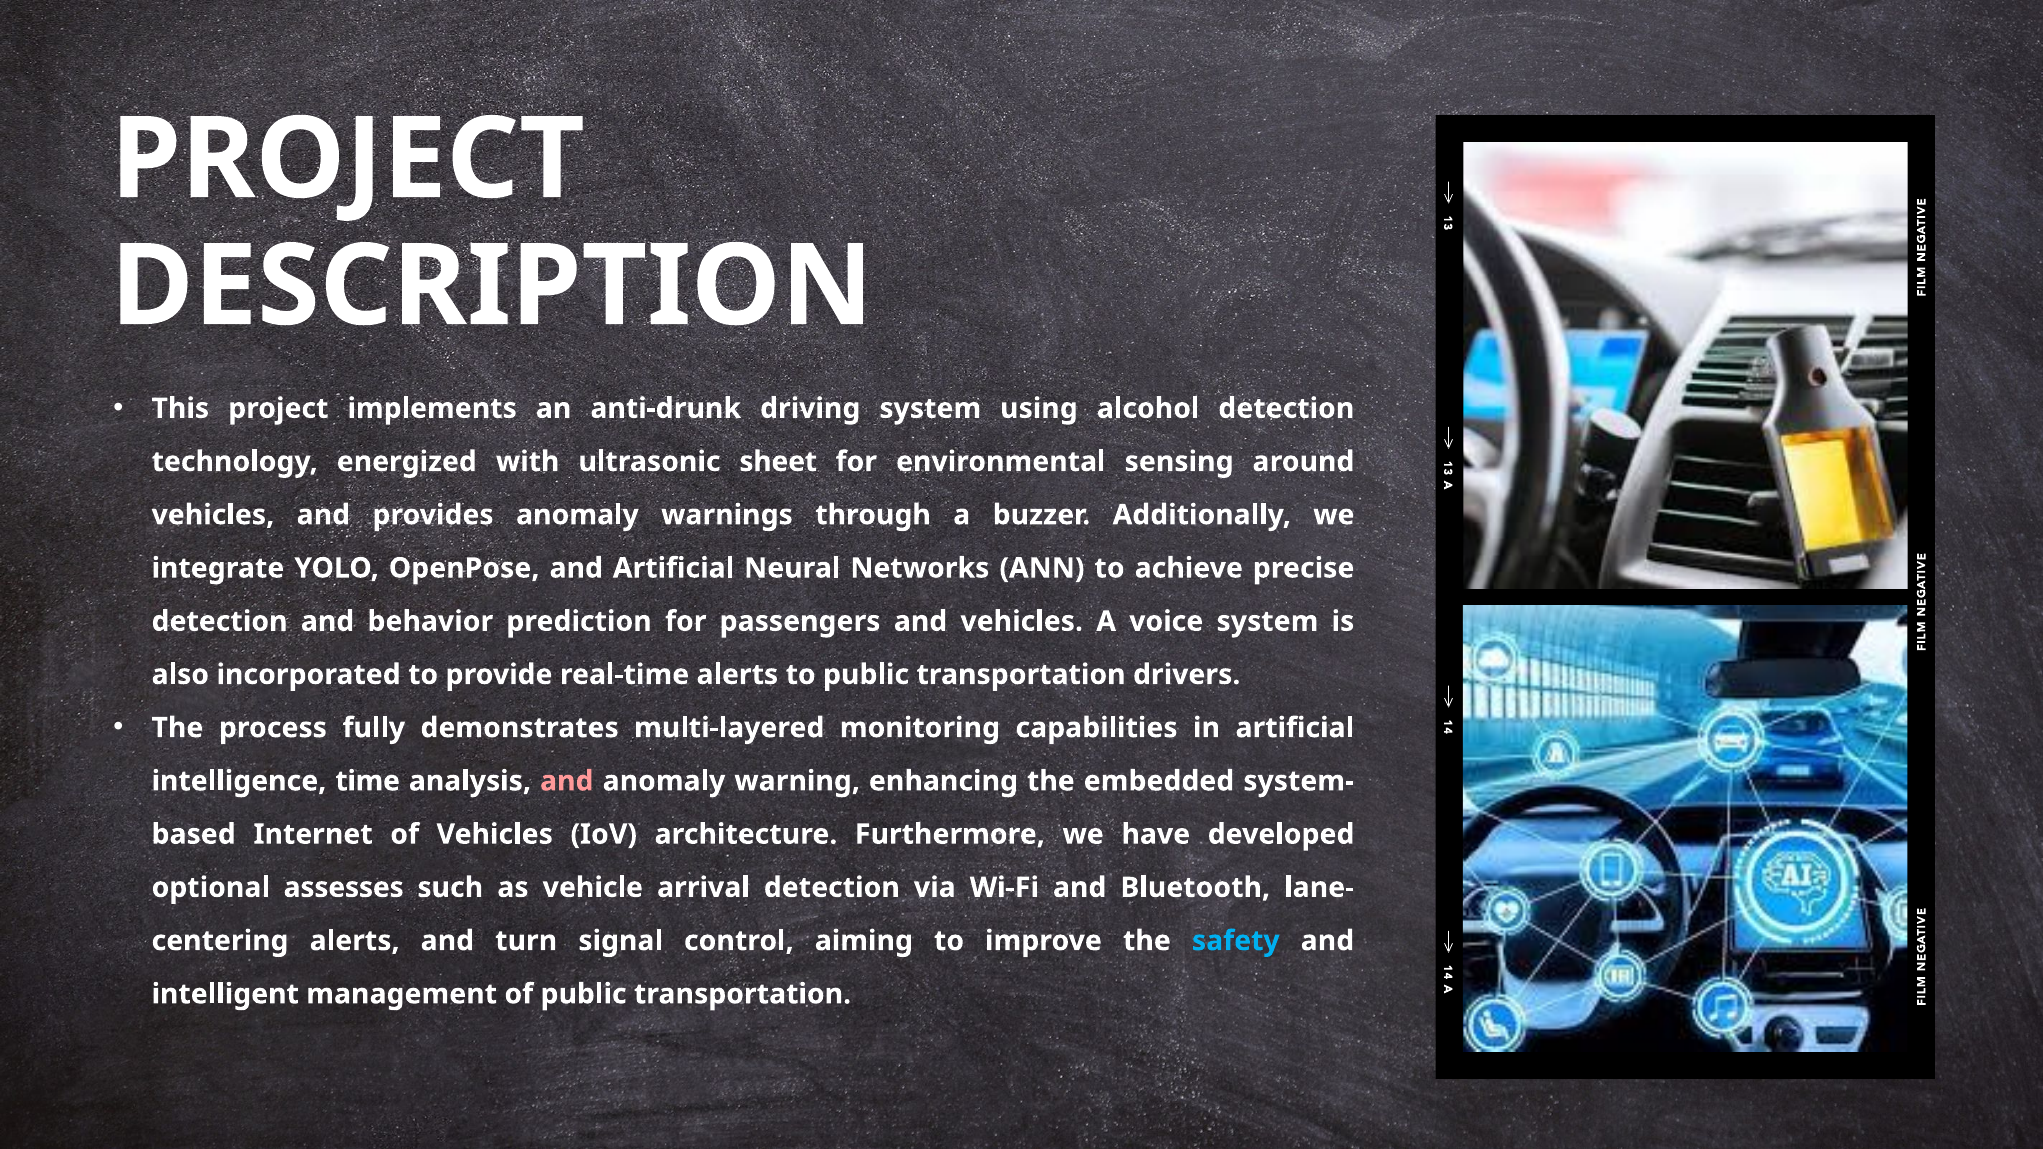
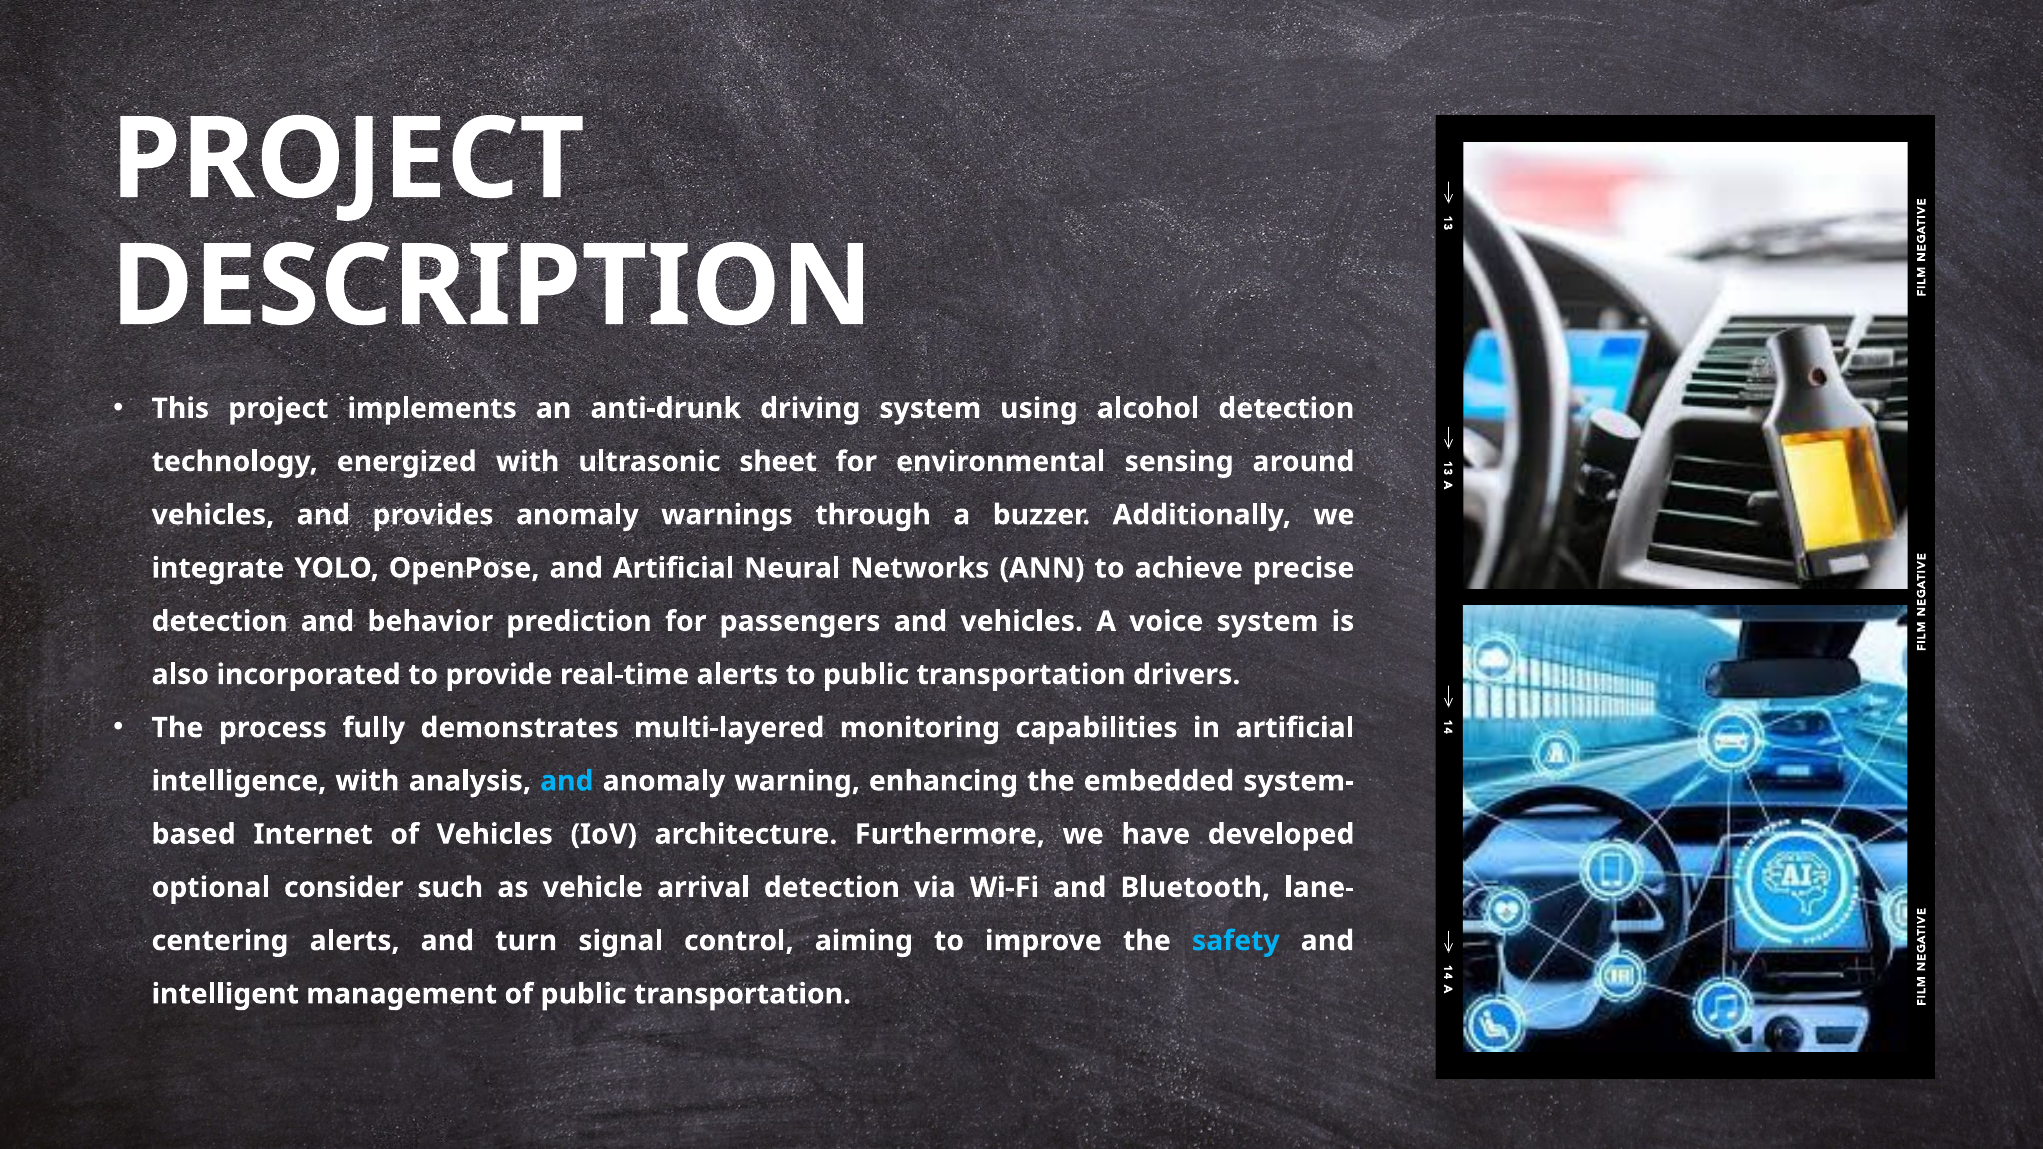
intelligence time: time -> with (367, 781)
and colour: pink -> light blue (567, 781)
assesses: assesses -> consider (344, 888)
